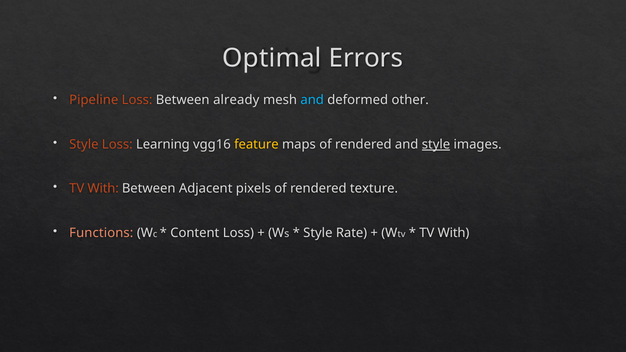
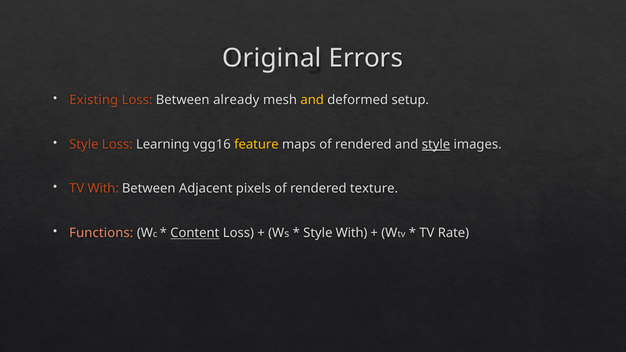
Optimal: Optimal -> Original (272, 58)
Pipeline: Pipeline -> Existing (94, 100)
and colour: light blue -> yellow (312, 100)
other: other -> setup (410, 100)
Content underline: none -> present (195, 233)
Style Rate: Rate -> With (352, 233)
With: With -> Rate (453, 233)
